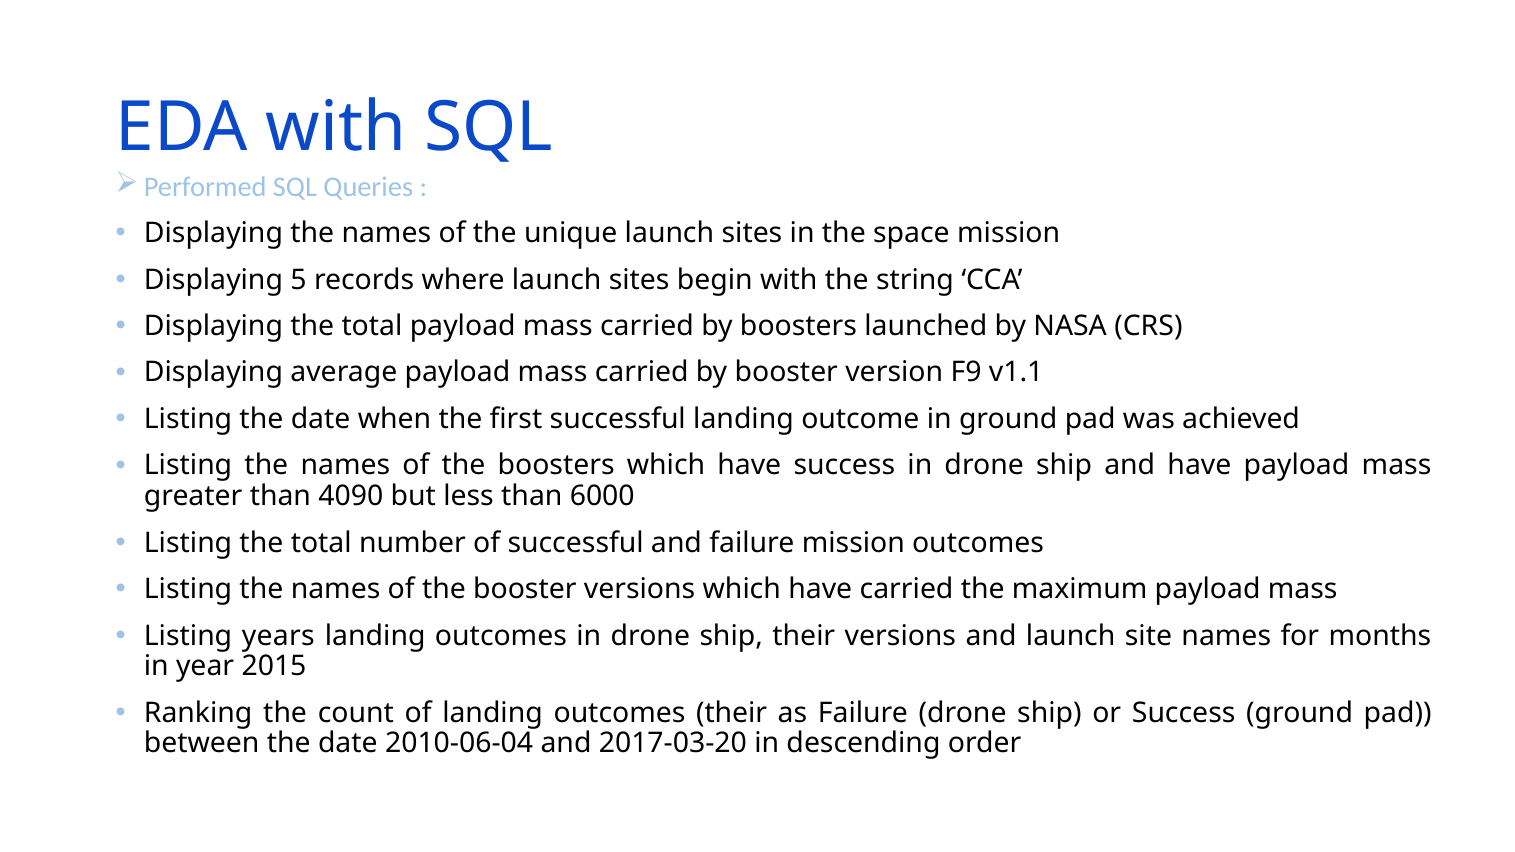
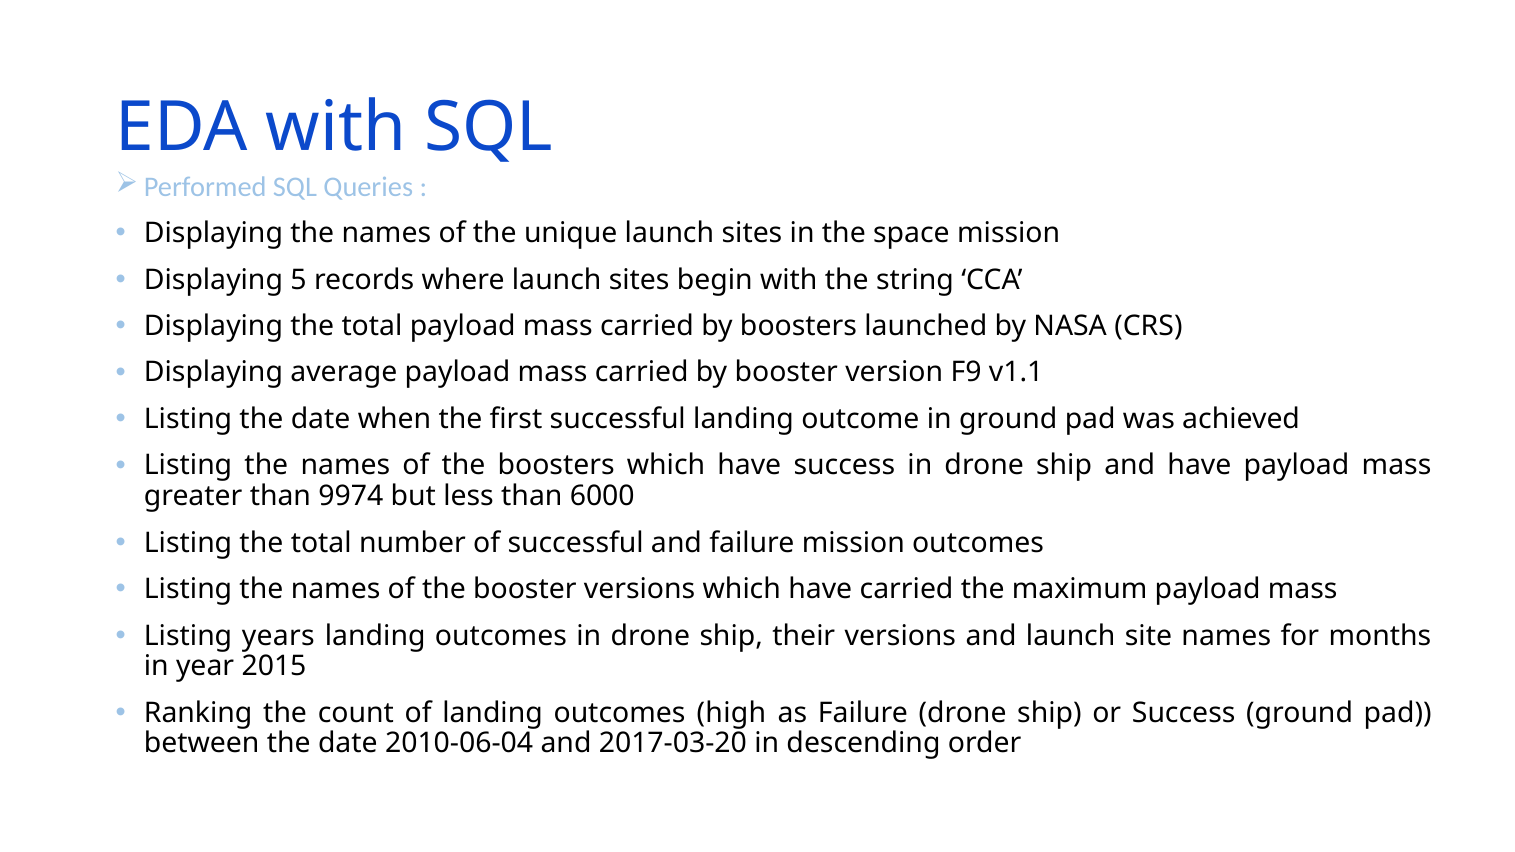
4090: 4090 -> 9974 (351, 496)
outcomes their: their -> high (731, 713)
